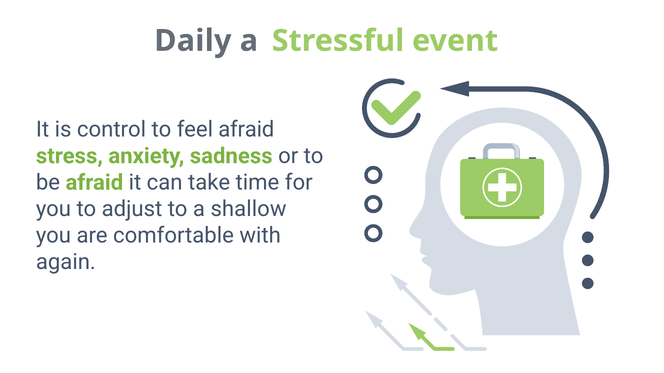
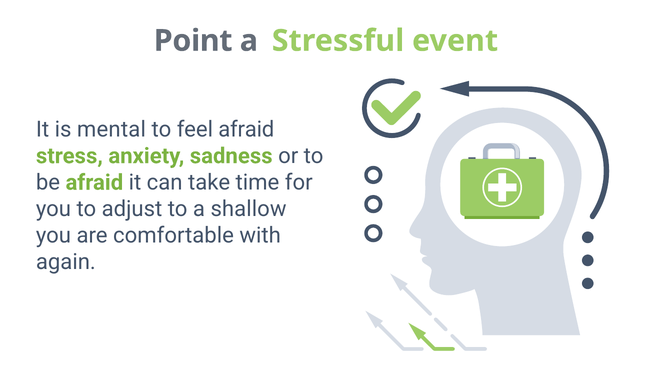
Daily: Daily -> Point (193, 41)
control: control -> mental (111, 130)
